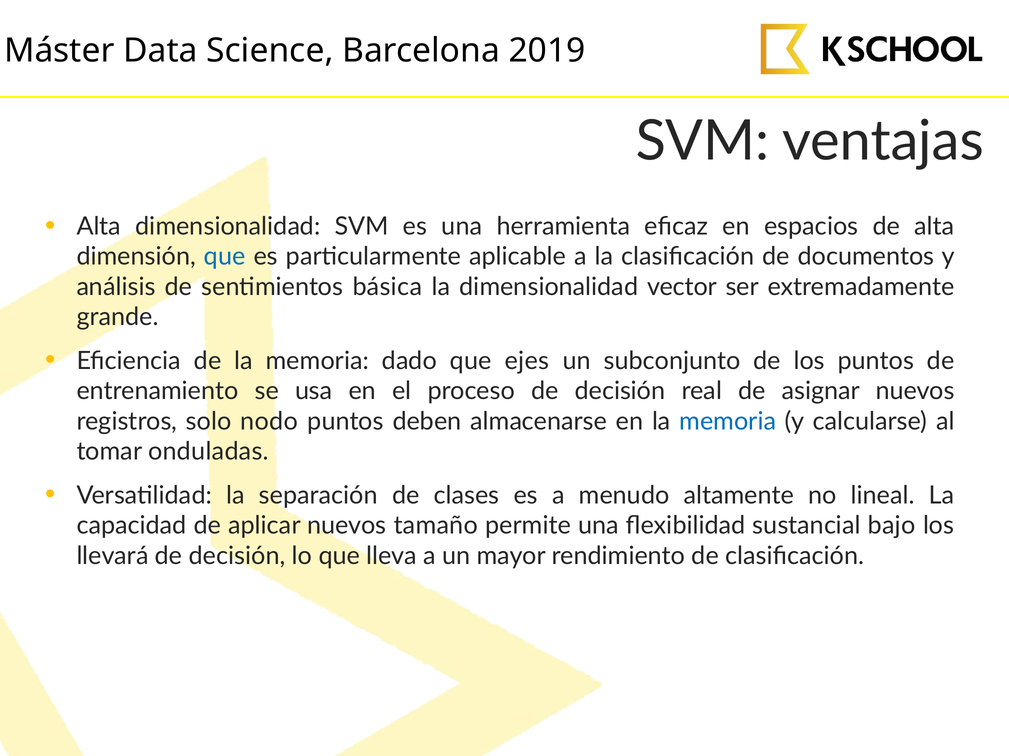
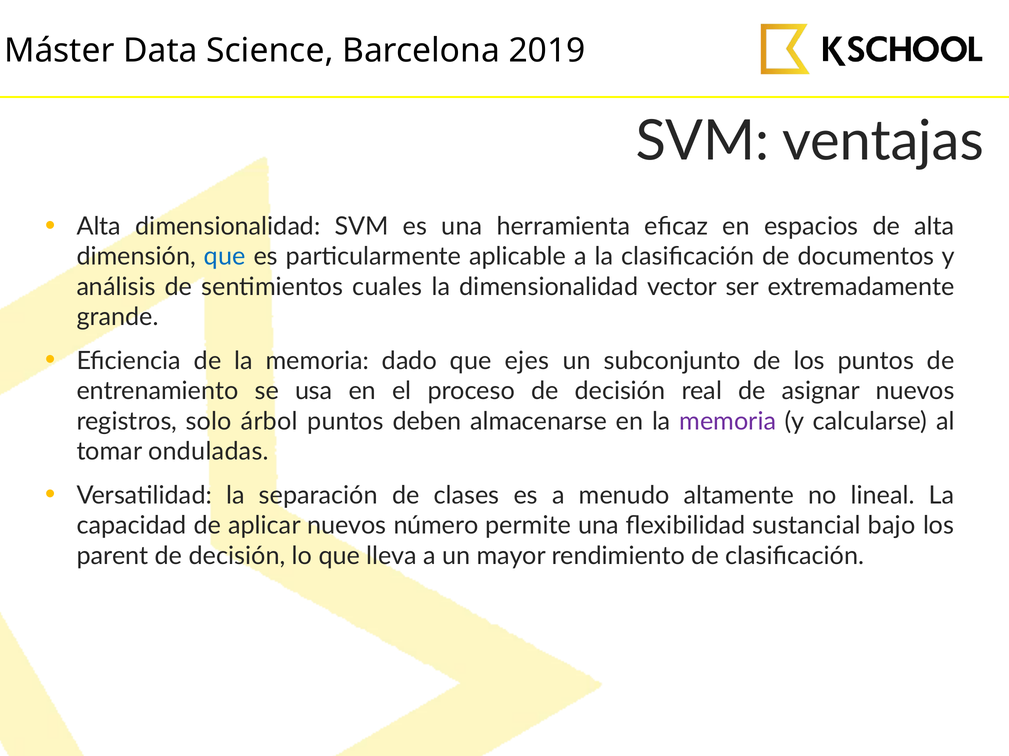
básica: básica -> cuales (387, 287)
nodo: nodo -> árbol (269, 422)
memoria colour: blue -> purple (728, 422)
tamaño: tamaño -> número (436, 526)
llevará: llevará -> parent (113, 556)
